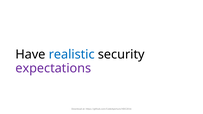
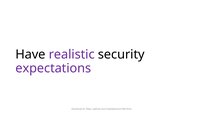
realistic colour: blue -> purple (72, 55)
